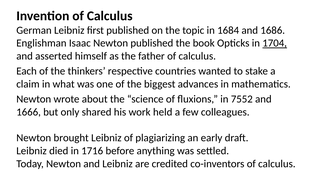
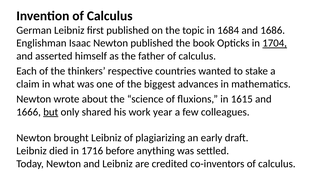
7552: 7552 -> 1615 (242, 99)
but underline: none -> present (51, 112)
held: held -> year (163, 112)
